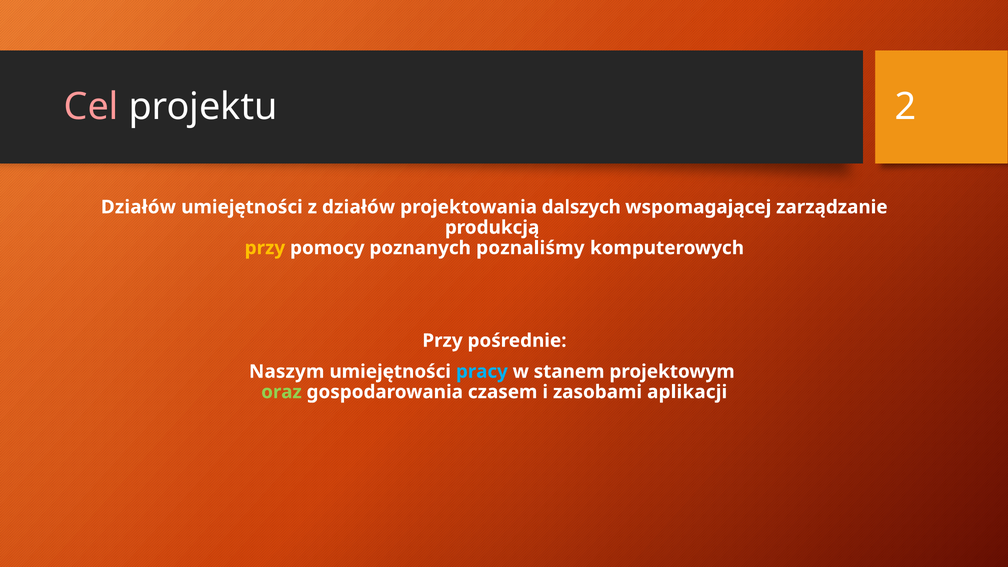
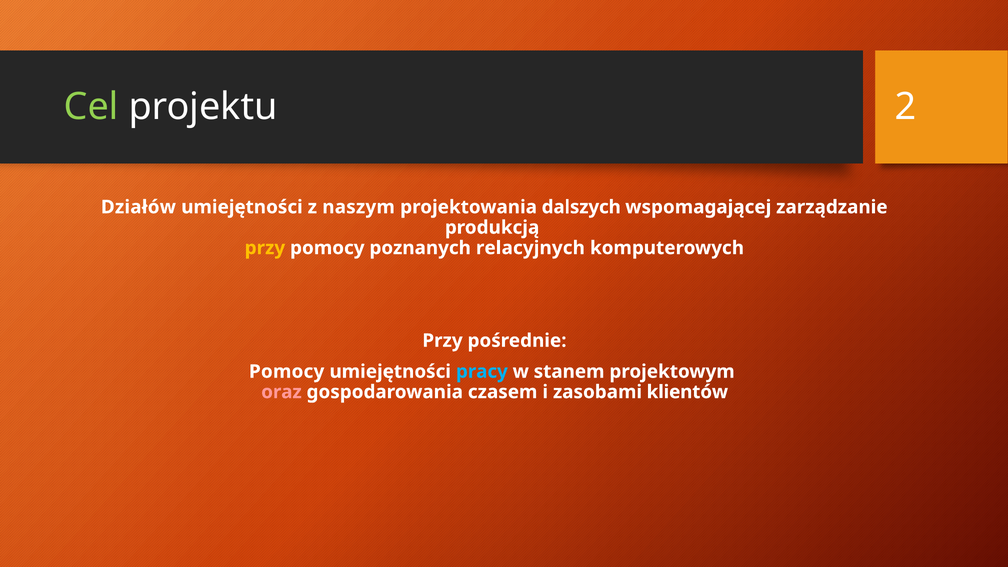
Cel colour: pink -> light green (91, 107)
z działów: działów -> naszym (359, 207)
poznaliśmy: poznaliśmy -> relacyjnych (530, 248)
Naszym: Naszym -> Pomocy (287, 372)
oraz colour: light green -> pink (281, 392)
aplikacji: aplikacji -> klientów (687, 392)
